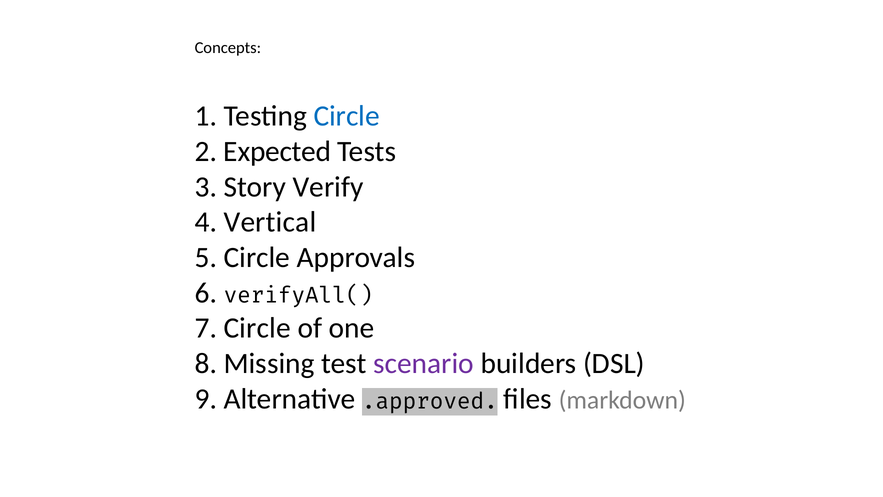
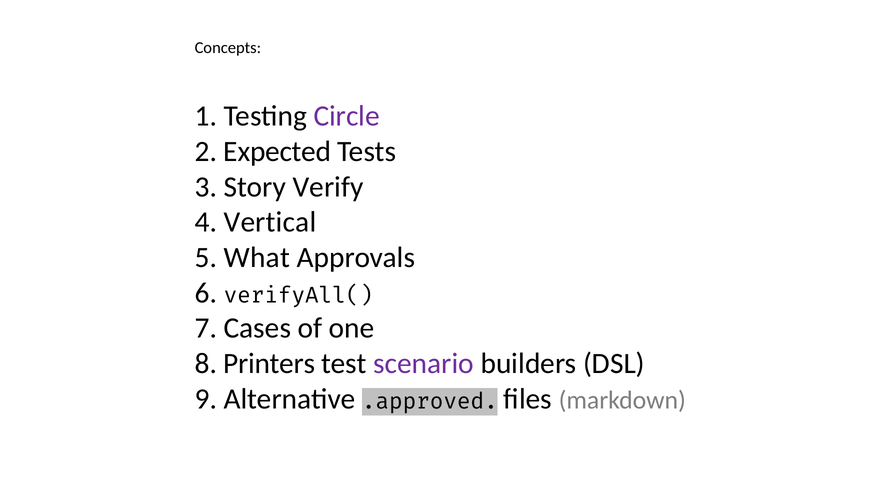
Circle colour: blue -> purple (347, 116)
5 Circle: Circle -> What (257, 257)
7 Circle: Circle -> Cases (257, 328)
Missing: Missing -> Printers (269, 363)
